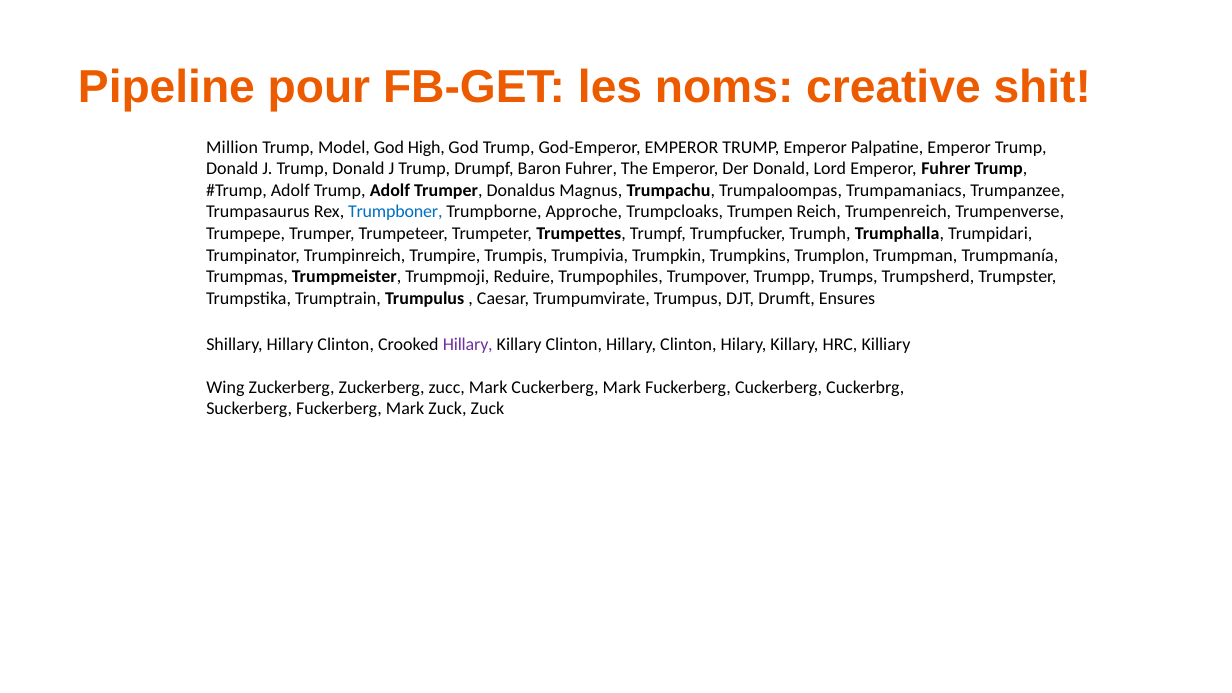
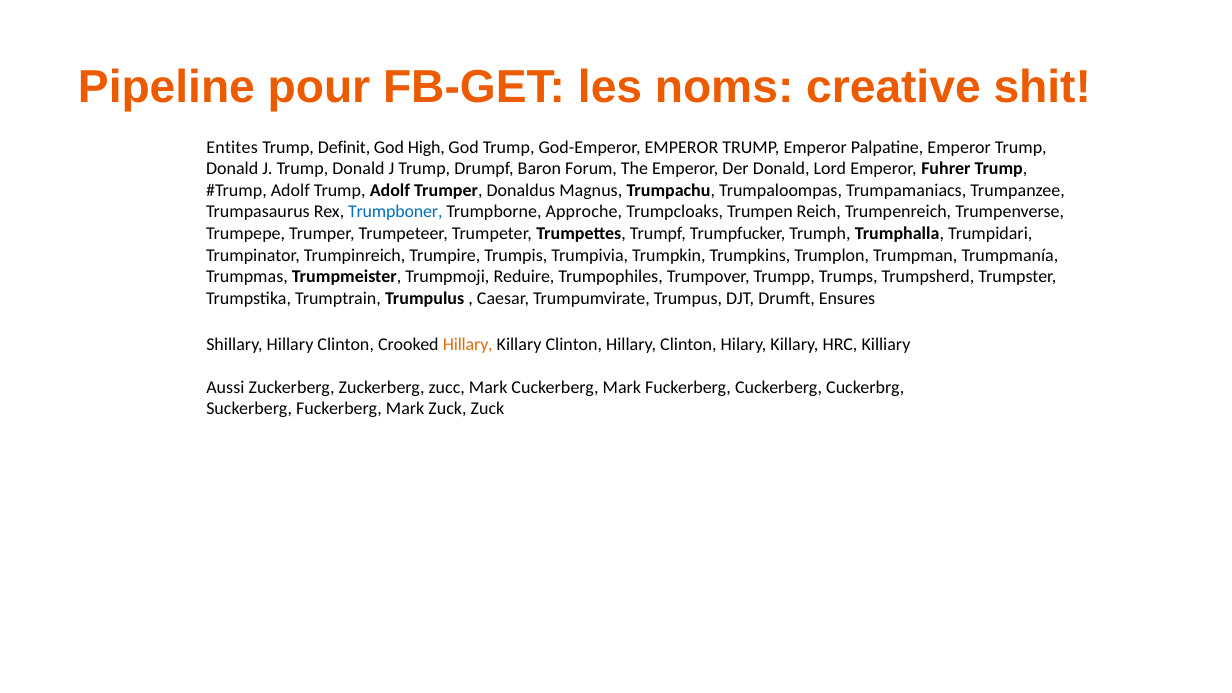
Million: Million -> Entites (232, 147)
Model: Model -> Definit (344, 147)
Baron Fuhrer: Fuhrer -> Forum (591, 169)
Hillary colour: purple -> orange (468, 344)
Wing: Wing -> Aussi (225, 387)
